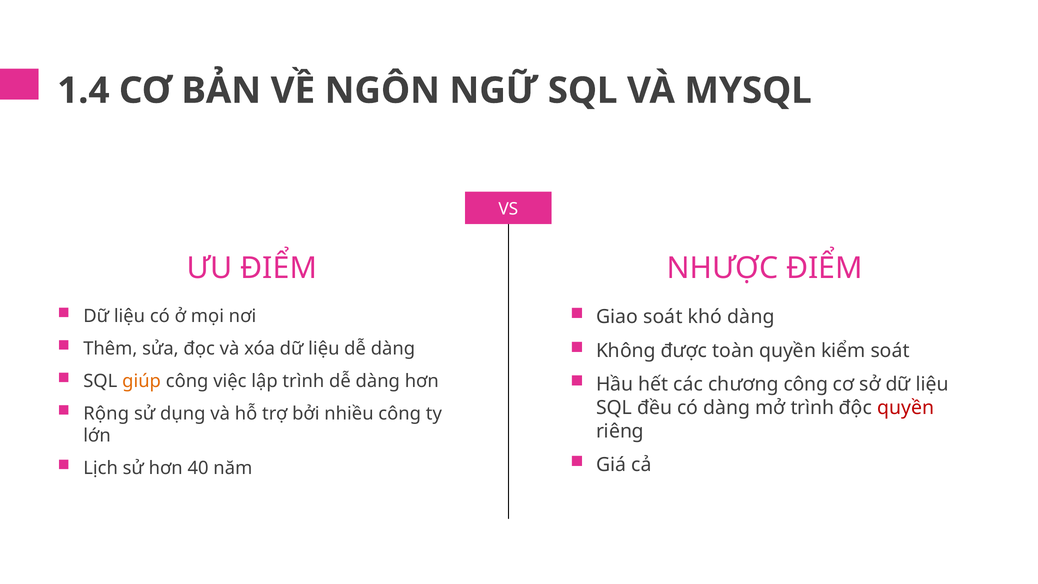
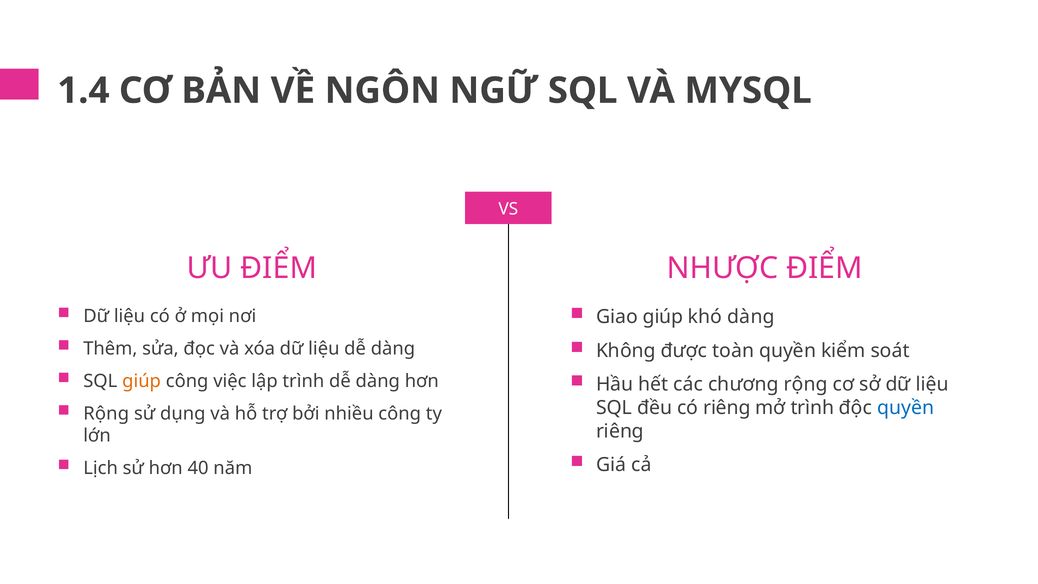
Giao soát: soát -> giúp (663, 317)
chương công: công -> rộng (806, 384)
có dàng: dàng -> riêng (727, 408)
quyền colour: red -> blue (906, 408)
